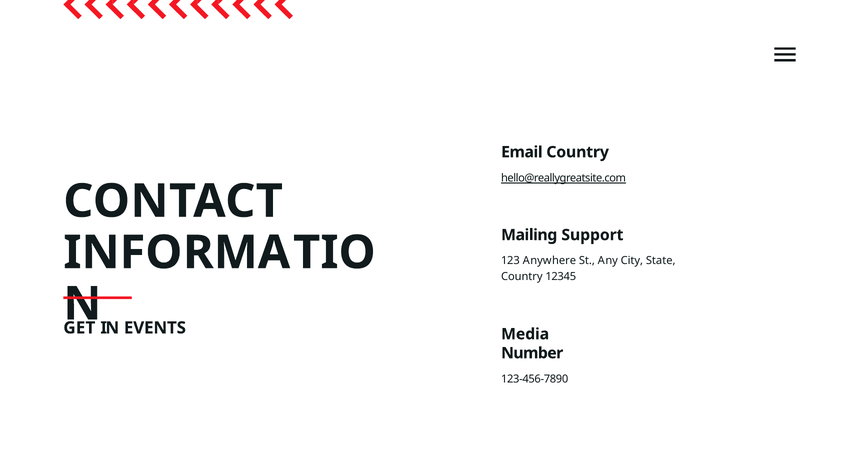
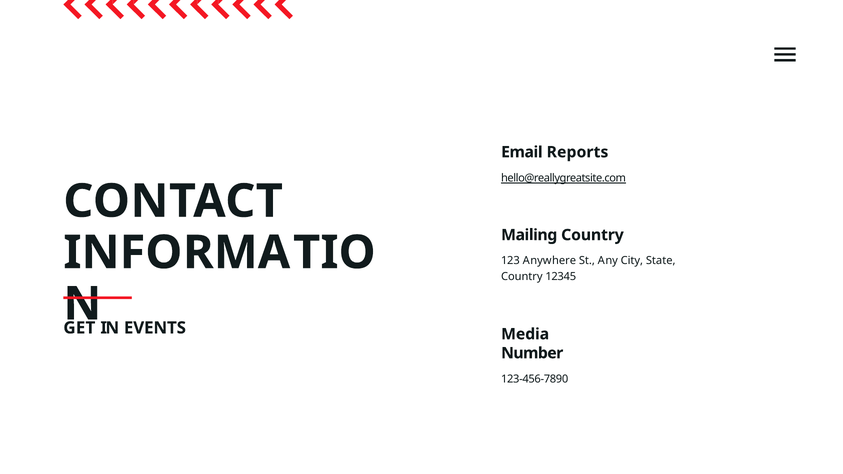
Email Country: Country -> Reports (577, 152)
Mailing Support: Support -> Country (592, 235)
